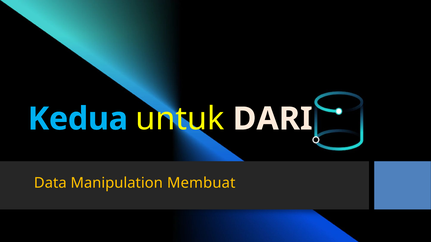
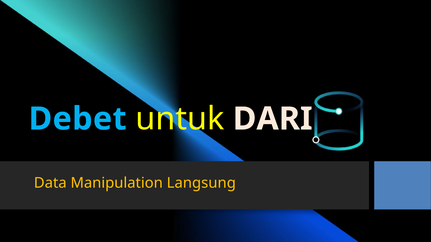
Kedua: Kedua -> Debet (78, 119)
Membuat: Membuat -> Langsung (201, 183)
